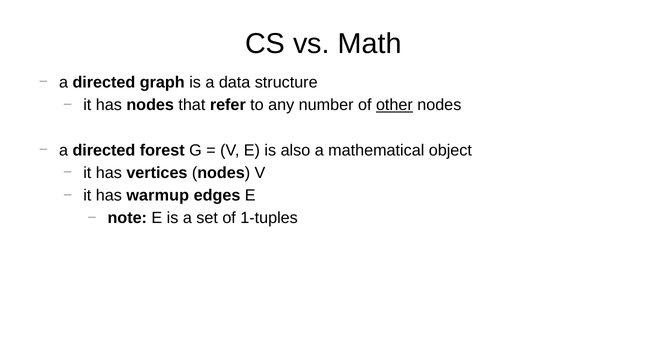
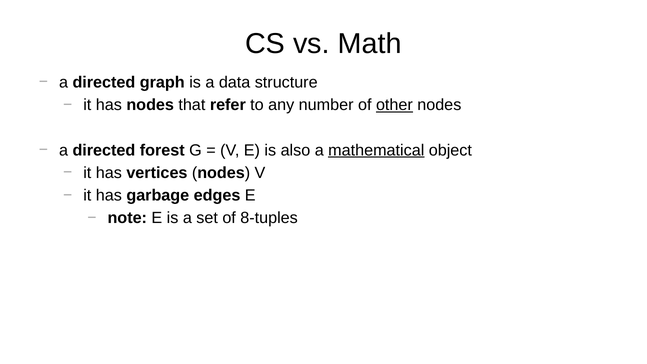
mathematical underline: none -> present (376, 150)
warmup: warmup -> garbage (158, 195)
1-tuples: 1-tuples -> 8-tuples (269, 218)
